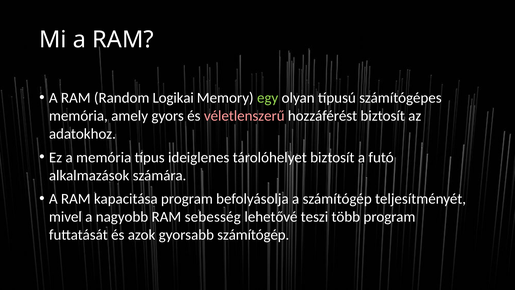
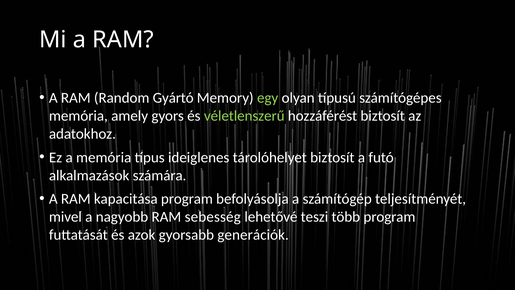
Logikai: Logikai -> Gyártó (173, 98)
véletlenszerű colour: pink -> light green (244, 116)
gyorsabb számítógép: számítógép -> generációk (253, 235)
